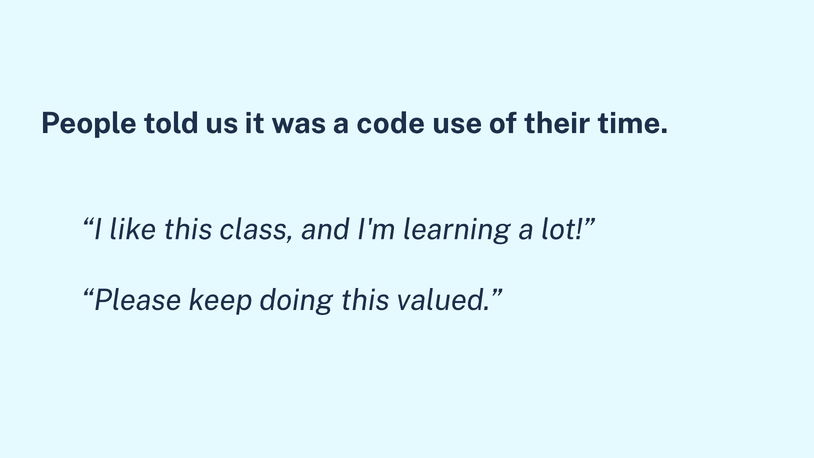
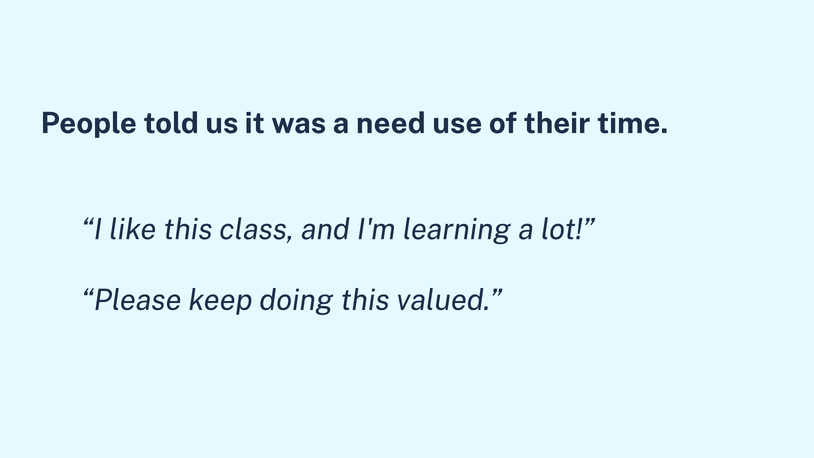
code: code -> need (391, 123)
